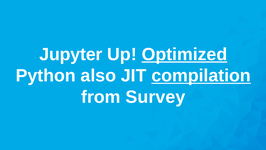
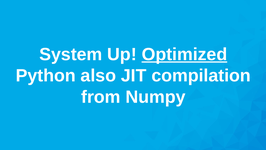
Jupyter: Jupyter -> System (71, 54)
compilation underline: present -> none (201, 76)
Survey: Survey -> Numpy (155, 97)
